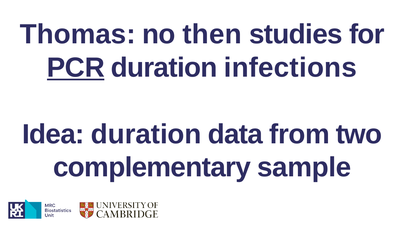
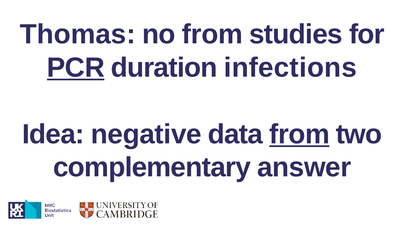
no then: then -> from (212, 34)
Idea duration: duration -> negative (146, 134)
from underline: none -> present (299, 134)
sample: sample -> answer (304, 168)
